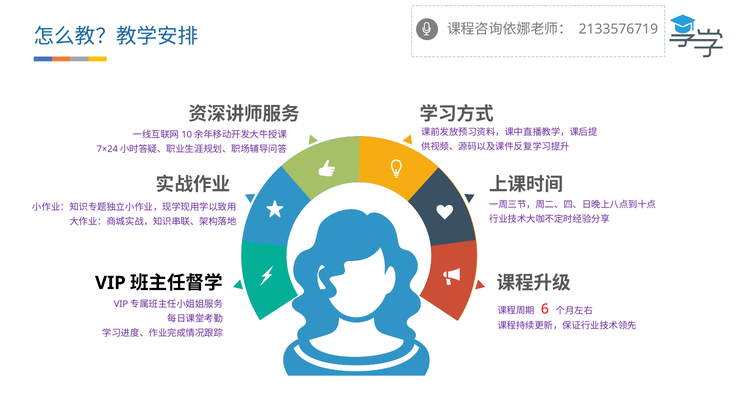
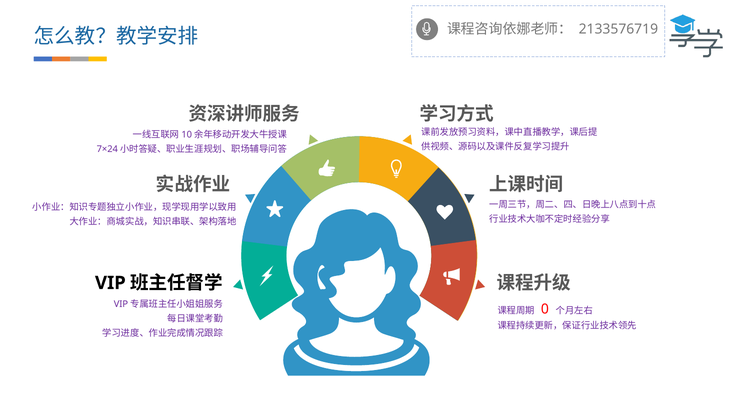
6: 6 -> 0 (545, 309)
